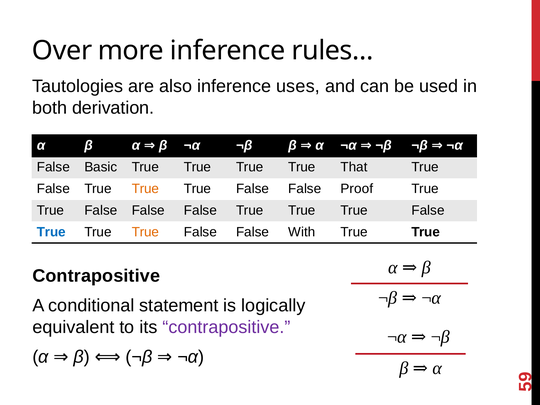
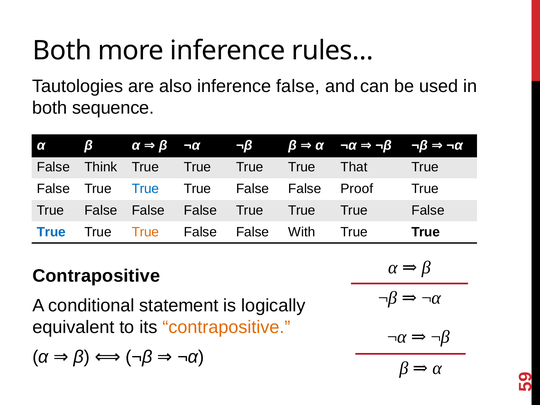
Over: Over -> Both (62, 50)
inference uses: uses -> false (298, 86)
derivation: derivation -> sequence (113, 108)
Basic: Basic -> Think (101, 167)
True colour: orange -> blue (145, 189)
contrapositive colour: purple -> orange (226, 327)
